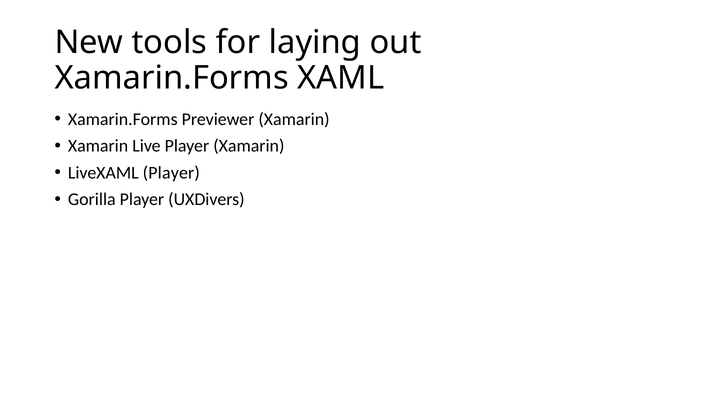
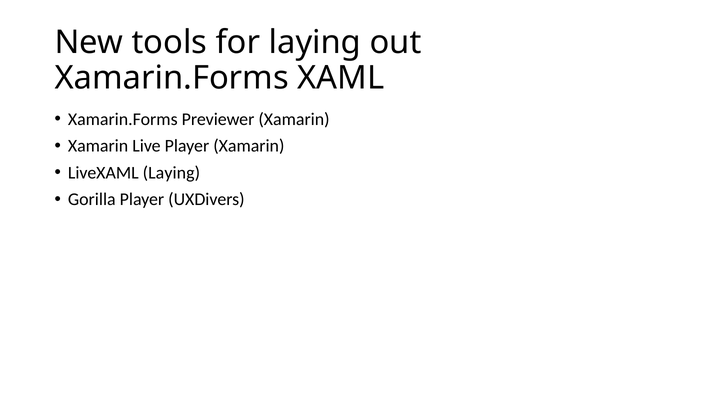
LiveXAML Player: Player -> Laying (171, 173)
